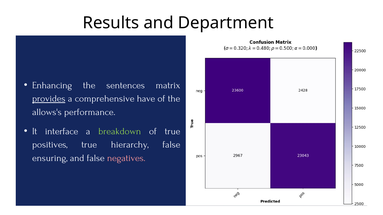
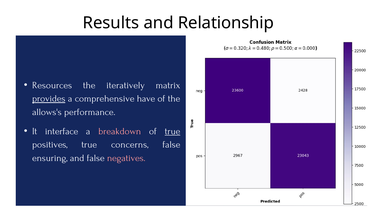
Department: Department -> Relationship (226, 23)
Enhancing: Enhancing -> Resources (52, 85)
sentences: sentences -> iteratively (126, 85)
breakdown colour: light green -> pink (120, 131)
true underline: none -> present (173, 131)
hierarchy: hierarchy -> concerns (130, 145)
